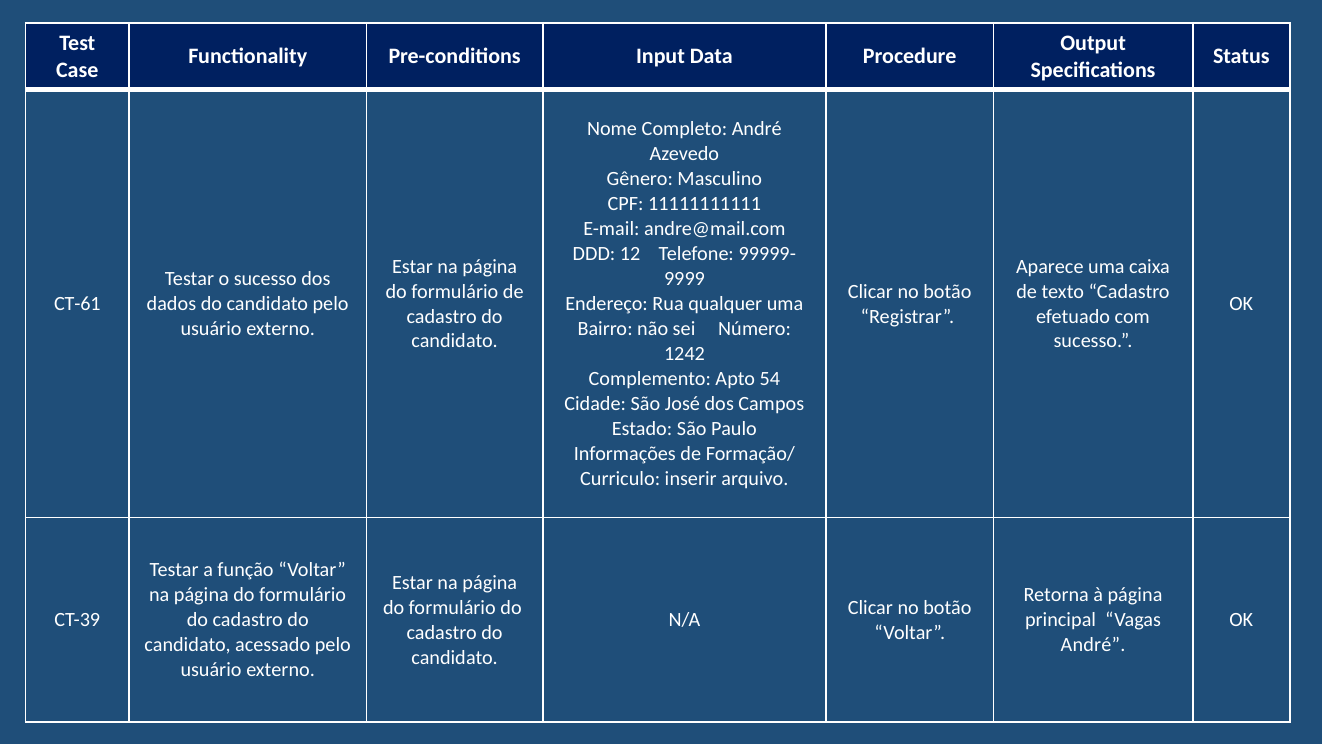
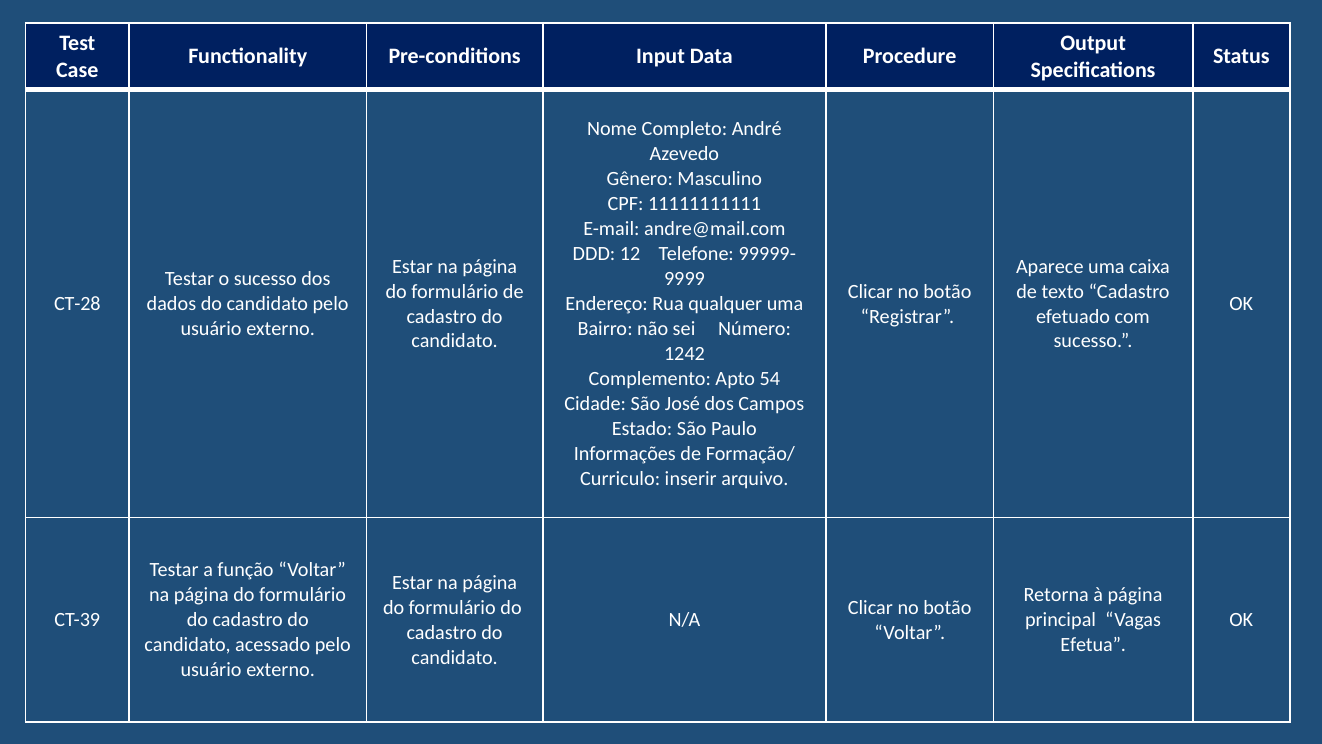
CT-61: CT-61 -> CT-28 (77, 304)
André: André -> Efetua (1093, 645)
